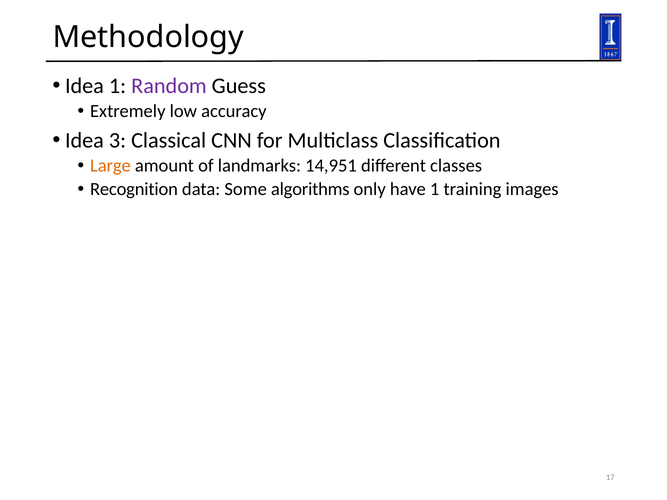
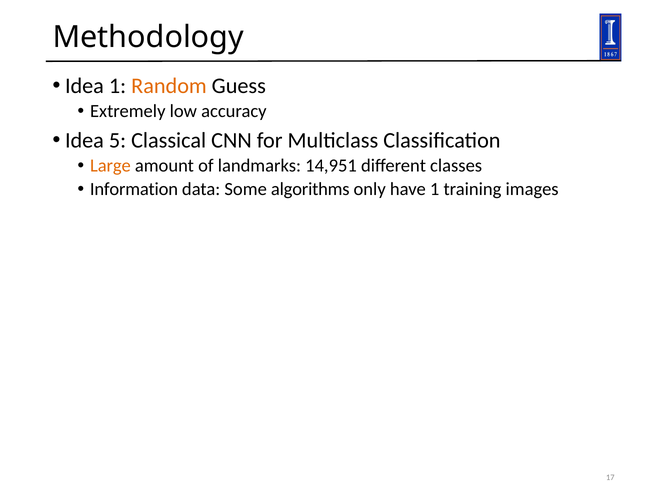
Random colour: purple -> orange (169, 86)
3: 3 -> 5 (118, 140)
Recognition: Recognition -> Information (134, 189)
